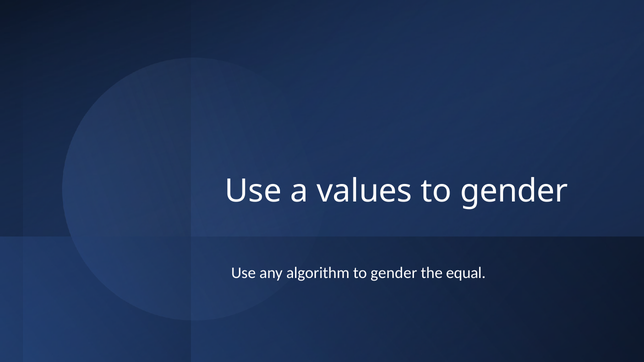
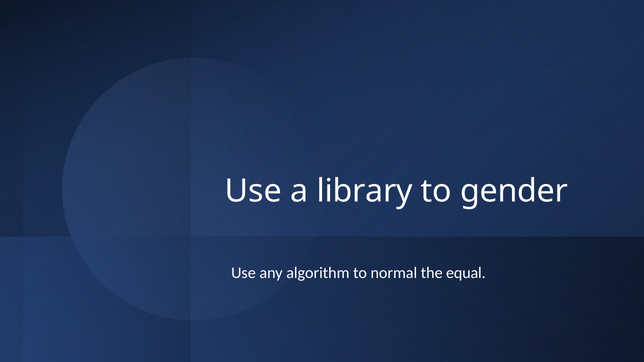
values: values -> library (365, 191)
algorithm to gender: gender -> normal (394, 273)
